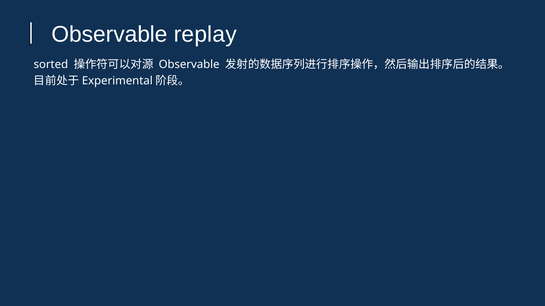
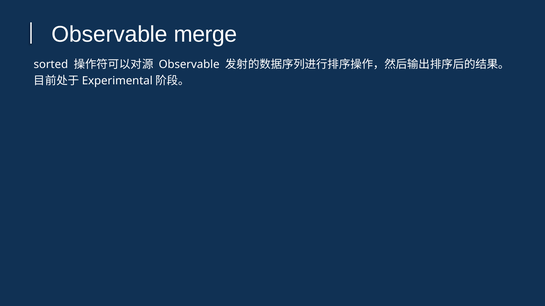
replay: replay -> merge (206, 35)
